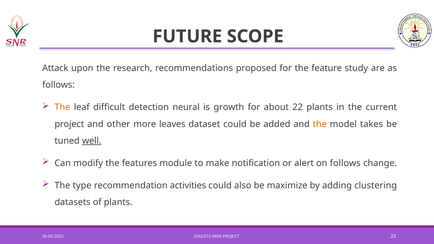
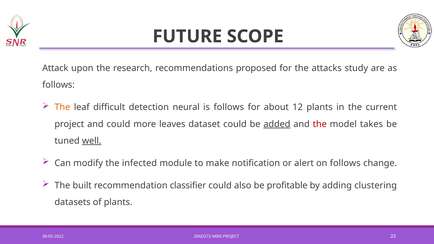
feature: feature -> attacks (327, 68)
is growth: growth -> follows (229, 107)
22: 22 -> 12 (298, 107)
and other: other -> could (118, 124)
added underline: none -> present (277, 124)
the colour: orange -> red (320, 124)
features: features -> infected (139, 163)
type: type -> built (82, 186)
activities: activities -> classifier (188, 186)
maximize: maximize -> profitable (287, 186)
